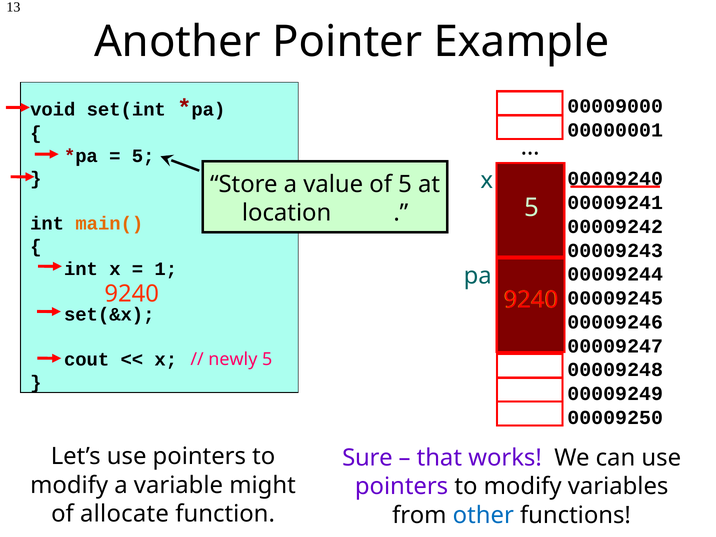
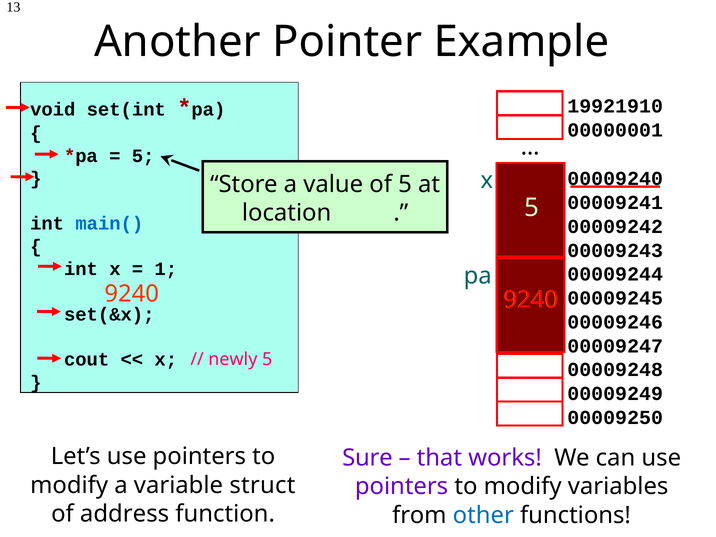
00009000: 00009000 -> 19921910 (615, 106)
main( colour: orange -> blue (109, 224)
might: might -> struct (262, 485)
allocate: allocate -> address (125, 514)
